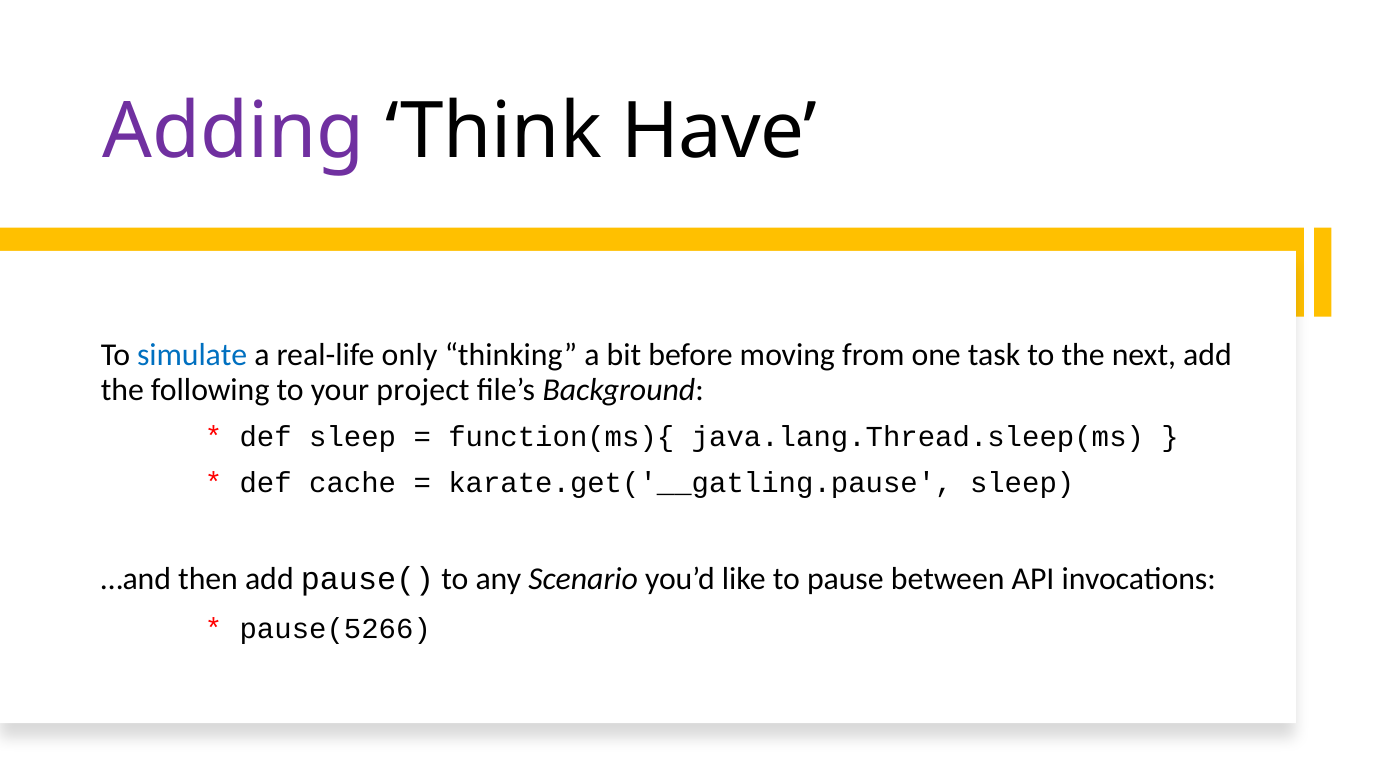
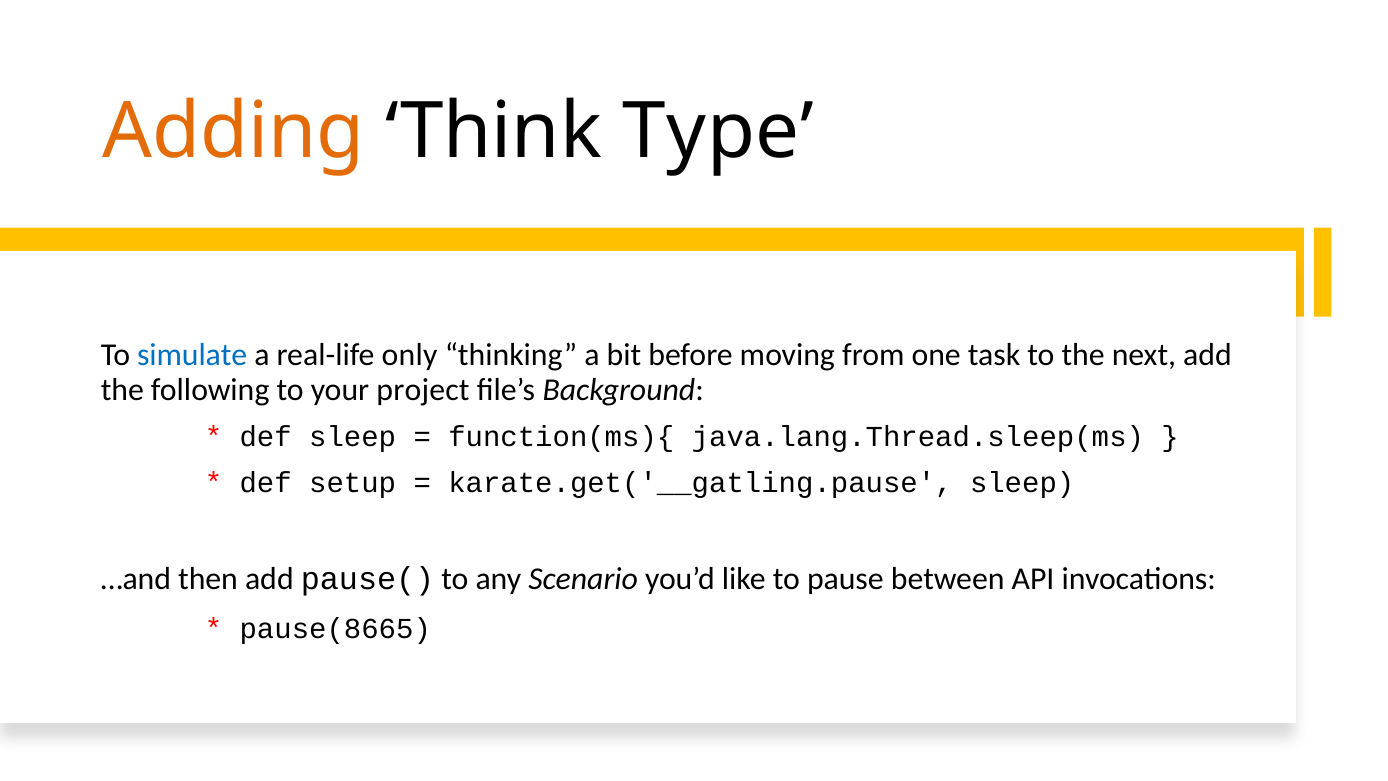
Adding colour: purple -> orange (234, 132)
Have: Have -> Type (718, 132)
cache: cache -> setup (353, 483)
pause(5266: pause(5266 -> pause(8665 (335, 628)
